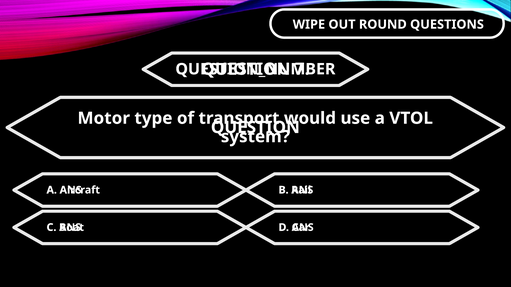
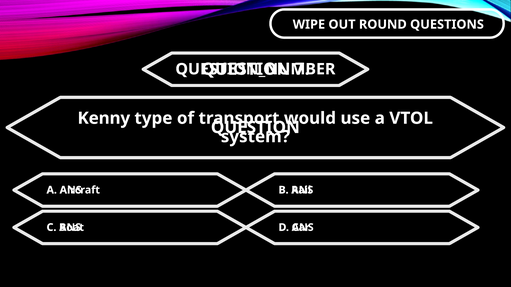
Motor: Motor -> Kenny (104, 118)
